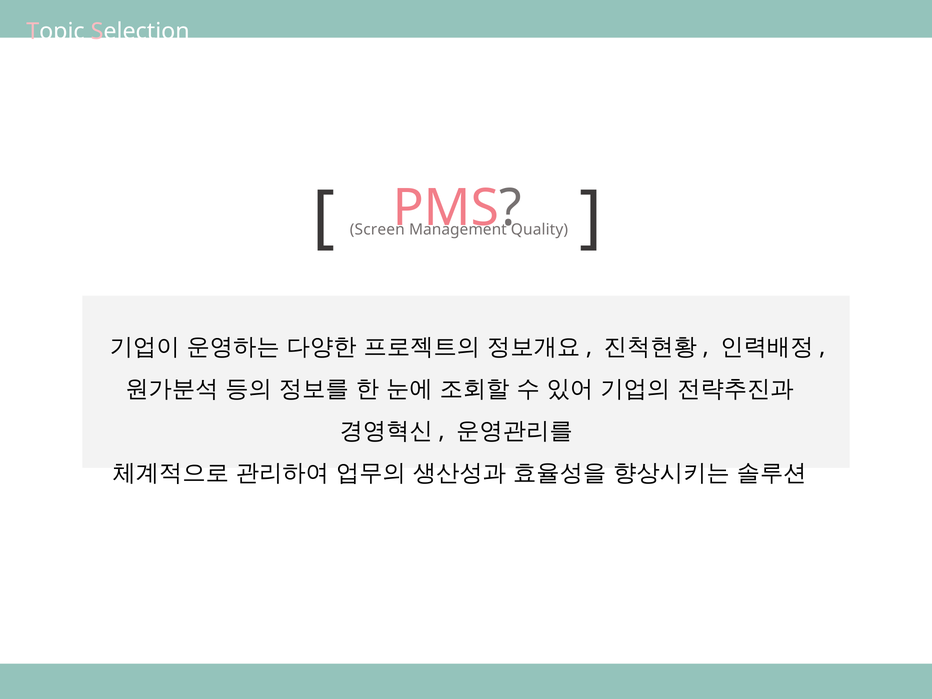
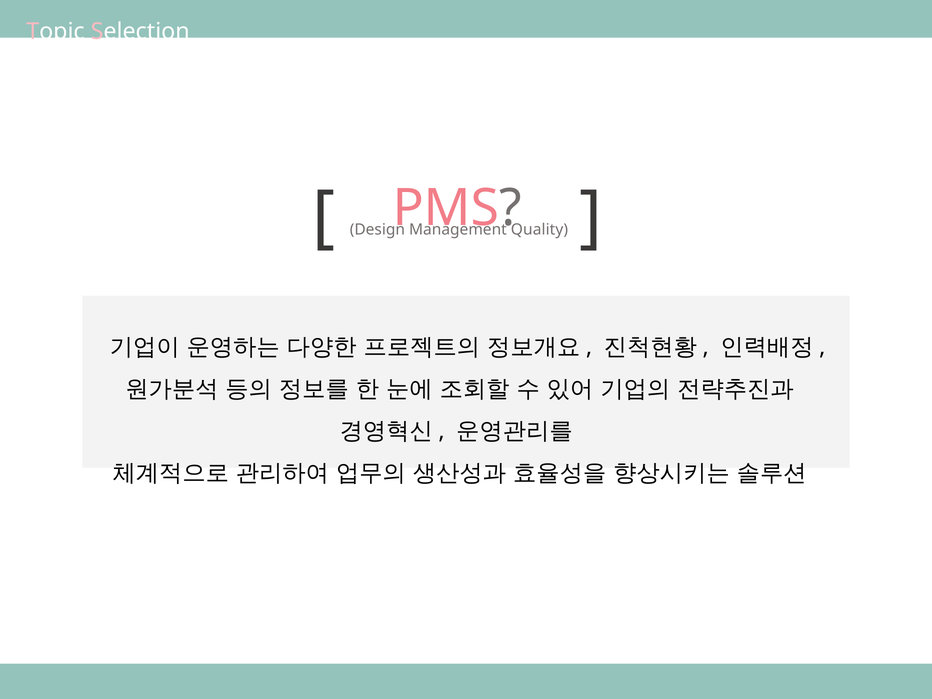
Screen: Screen -> Design (377, 230)
